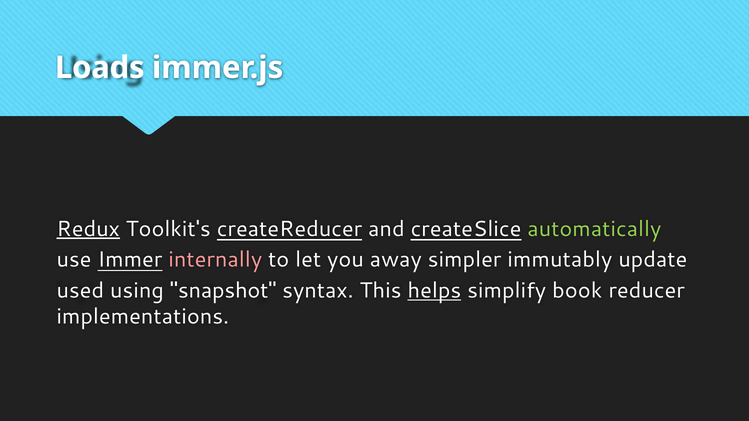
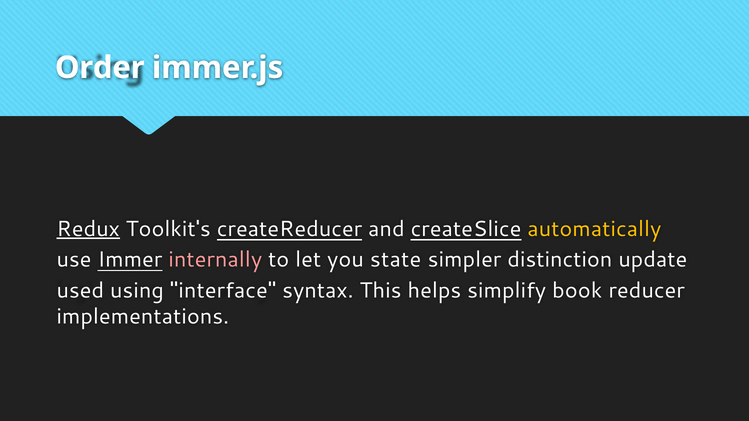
Loads: Loads -> Order (100, 68)
automatically colour: light green -> yellow (594, 229)
away: away -> state (396, 260)
immutably: immutably -> distinction (560, 260)
snapshot: snapshot -> interface (223, 291)
helps underline: present -> none (434, 291)
